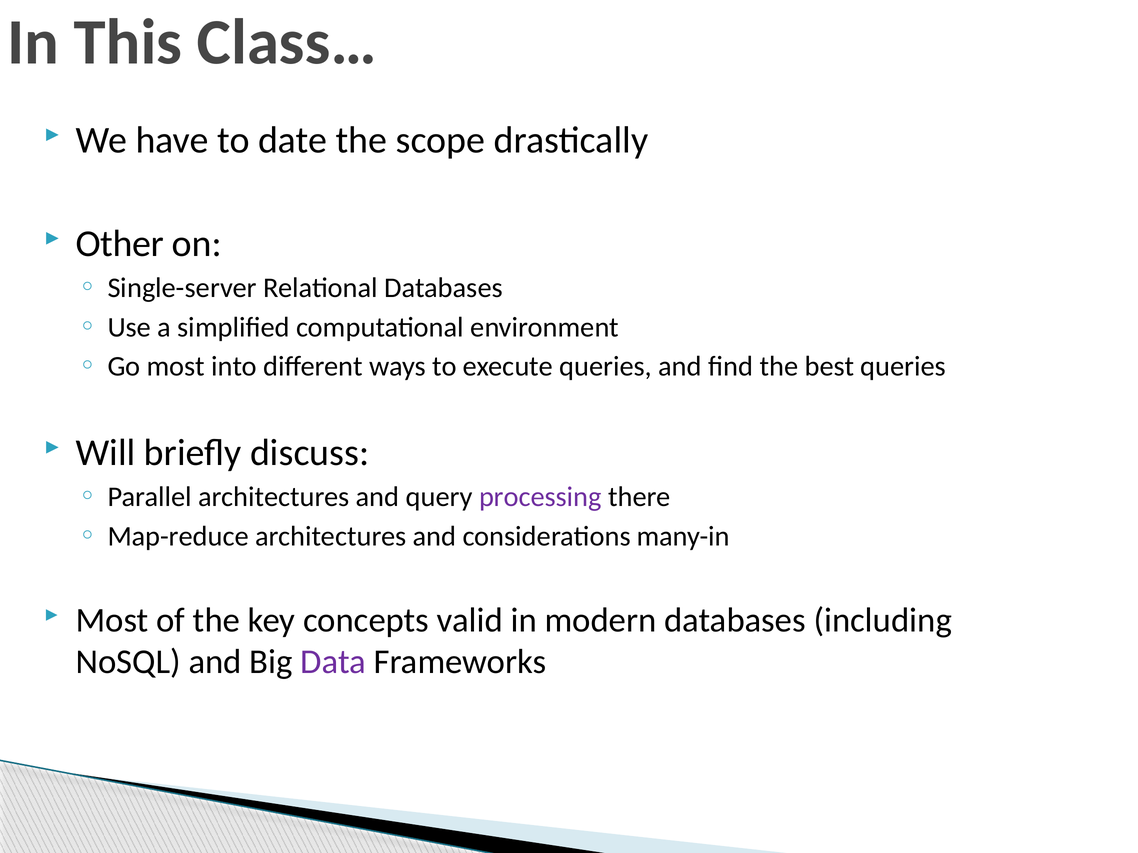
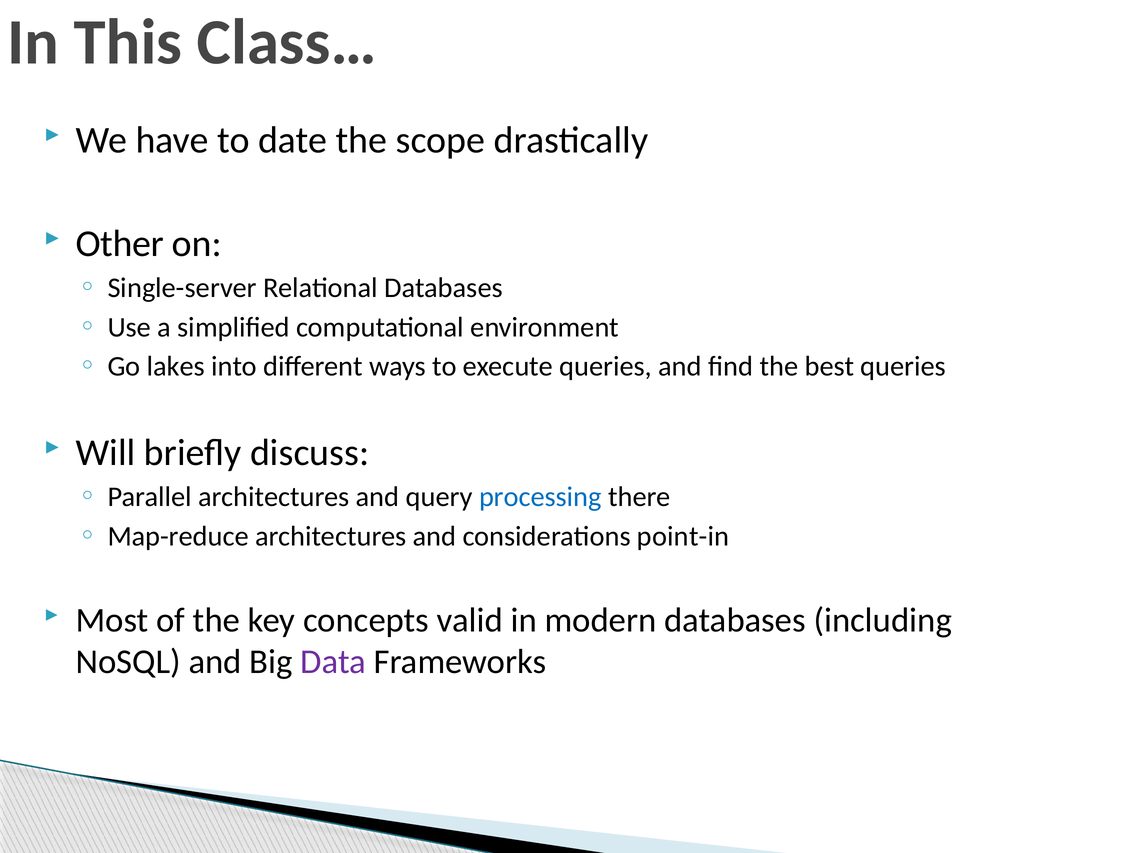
Go most: most -> lakes (176, 367)
processing colour: purple -> blue (540, 497)
many-in: many-in -> point-in (683, 536)
